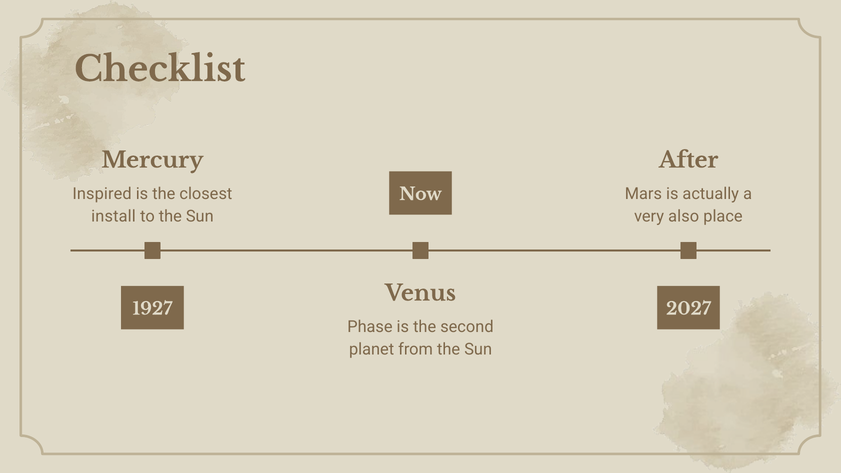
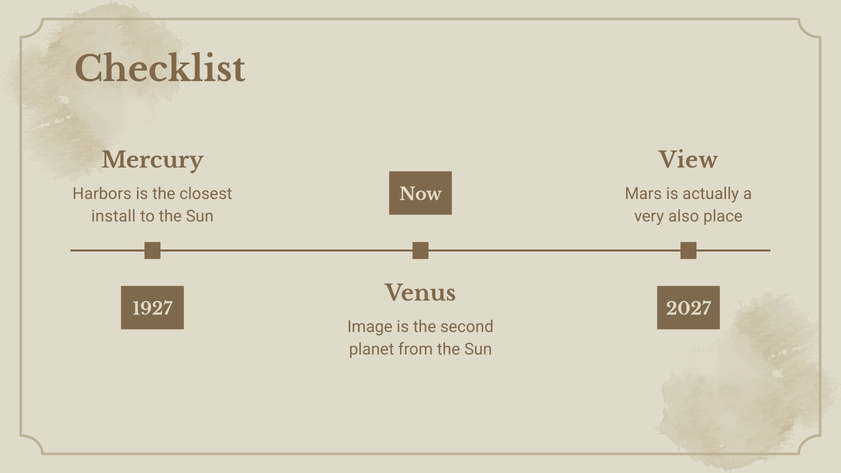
After: After -> View (688, 160)
Inspired: Inspired -> Harbors (102, 194)
Phase: Phase -> Image (370, 327)
